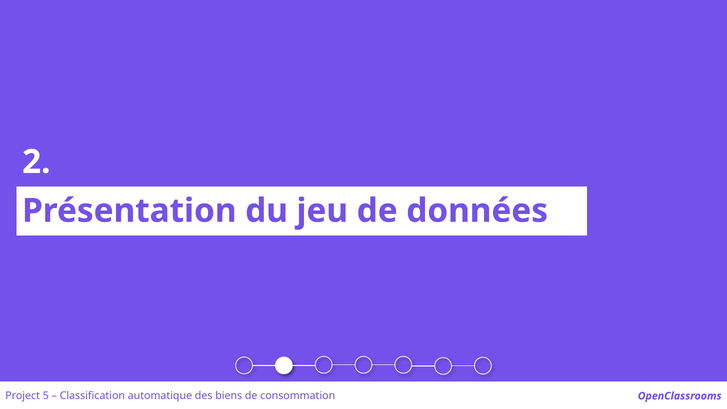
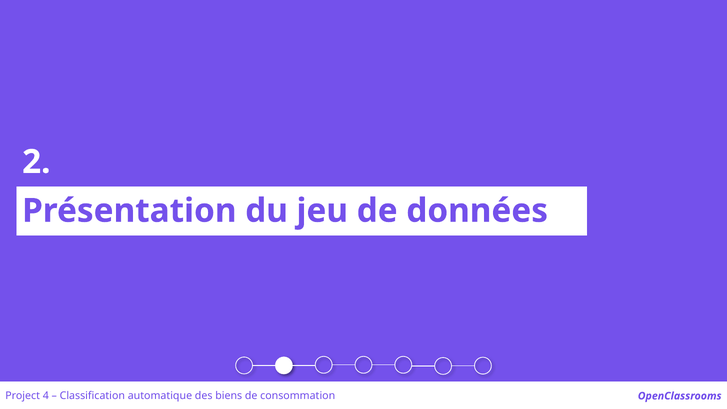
5: 5 -> 4 (46, 396)
